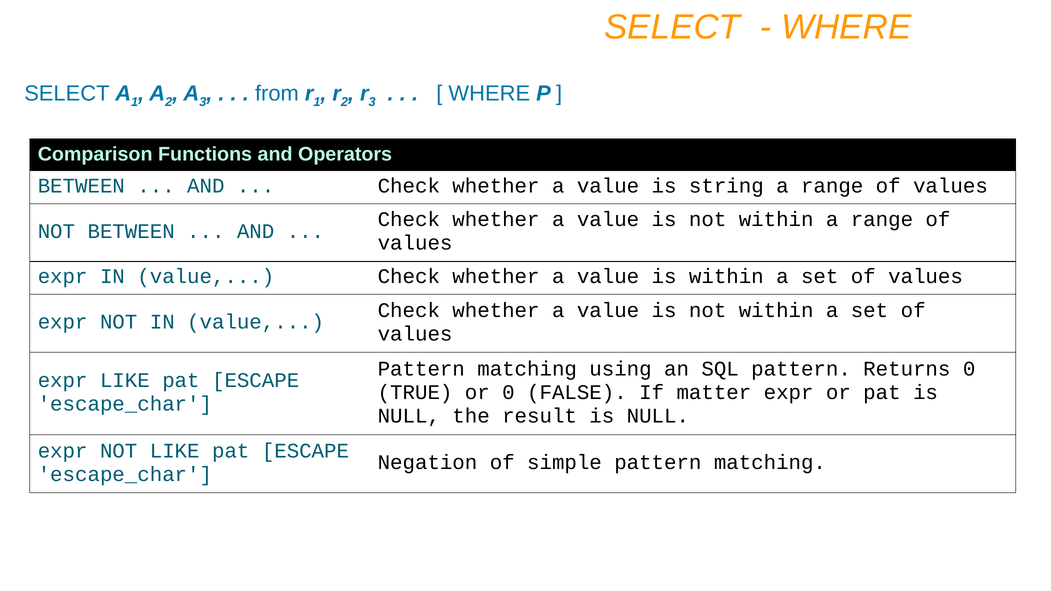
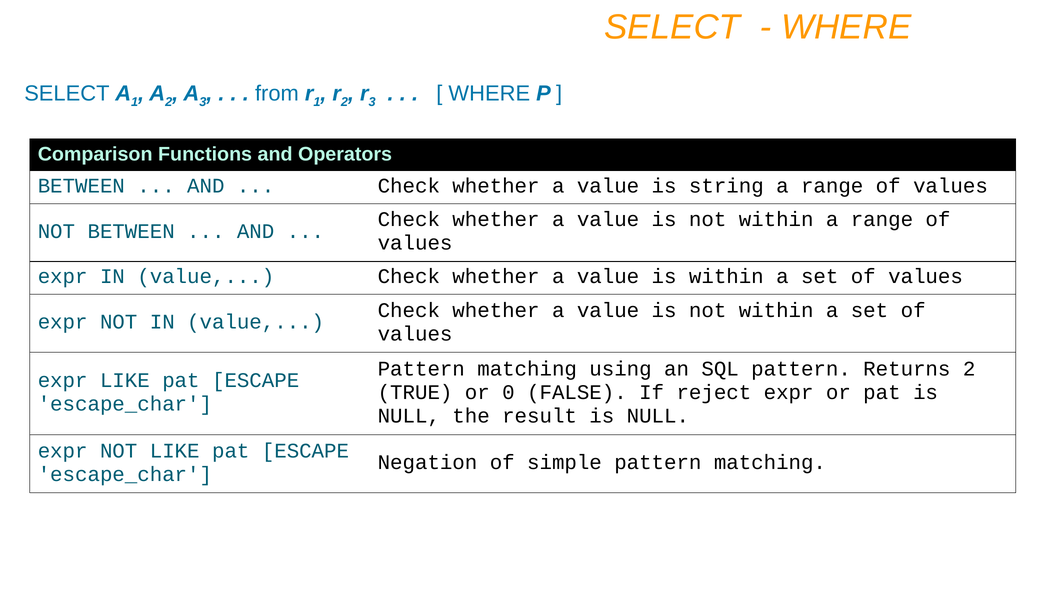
Returns 0: 0 -> 2 (969, 369)
matter: matter -> reject (714, 392)
